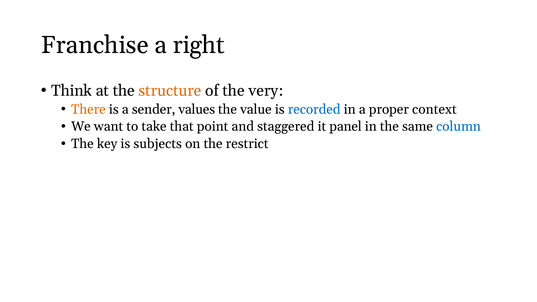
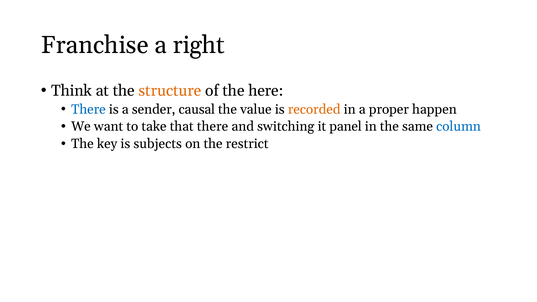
very: very -> here (266, 91)
There colour: orange -> blue (88, 109)
values: values -> causal (197, 109)
recorded colour: blue -> orange (314, 109)
context: context -> happen (434, 109)
that point: point -> there (213, 127)
staggered: staggered -> switching (286, 127)
